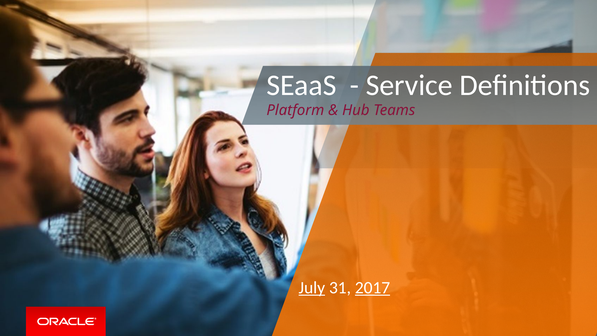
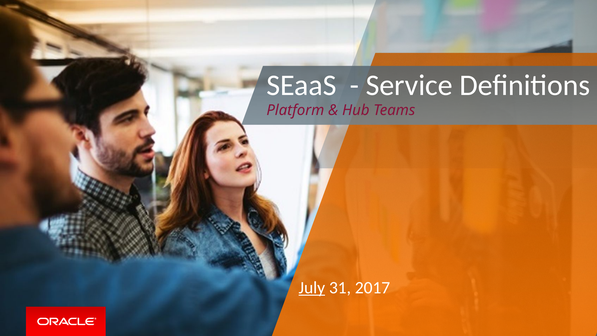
2017 underline: present -> none (373, 288)
